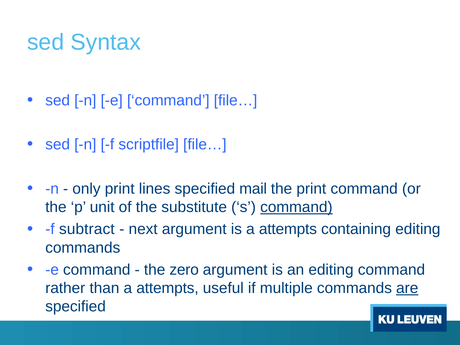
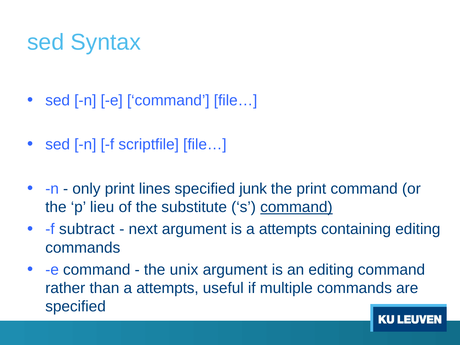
mail: mail -> junk (253, 189)
unit: unit -> lieu (102, 207)
zero: zero -> unix (184, 270)
are underline: present -> none (407, 288)
